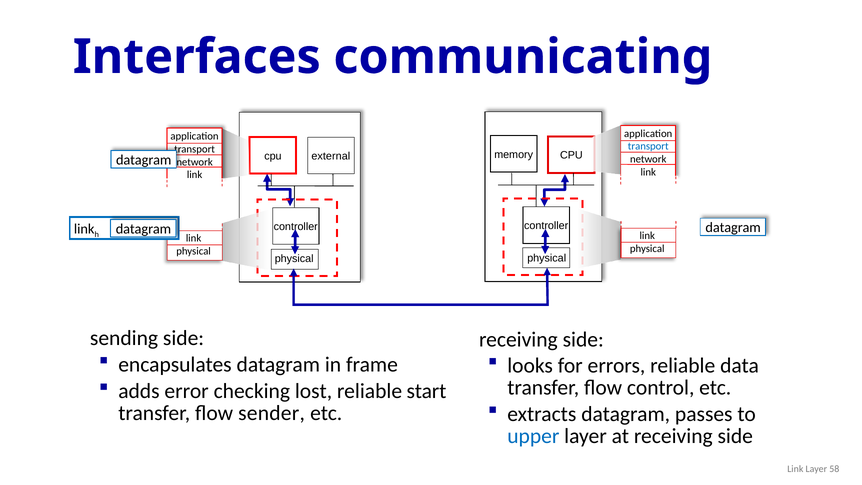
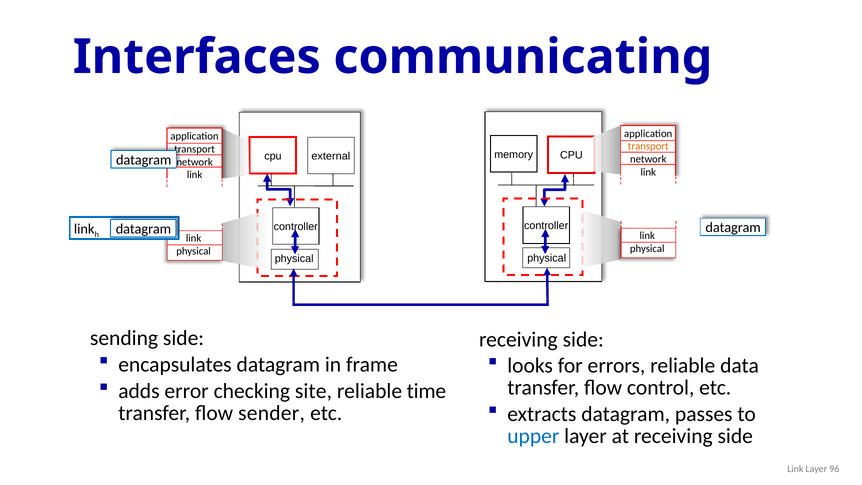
transport colour: blue -> orange (648, 146)
lost: lost -> site (313, 391)
start: start -> time (426, 391)
58: 58 -> 96 (834, 469)
